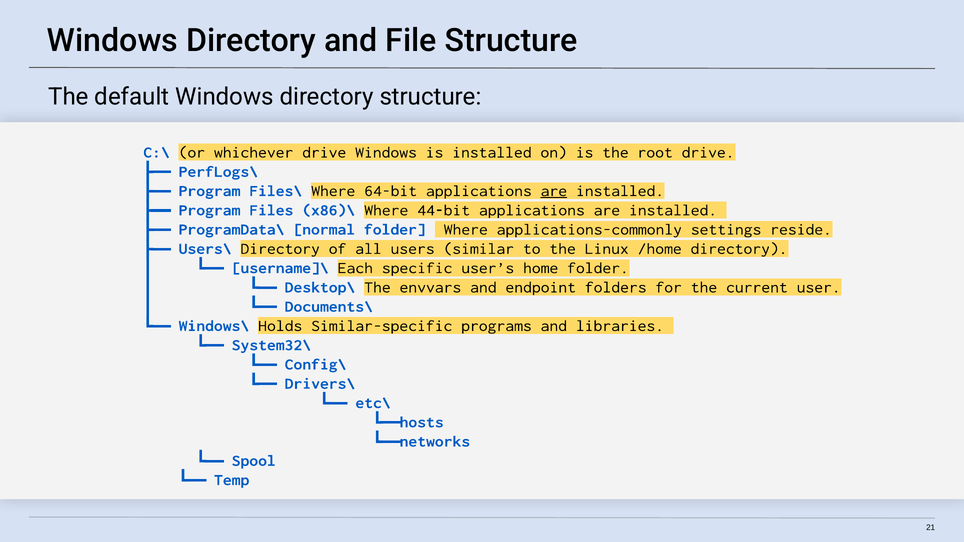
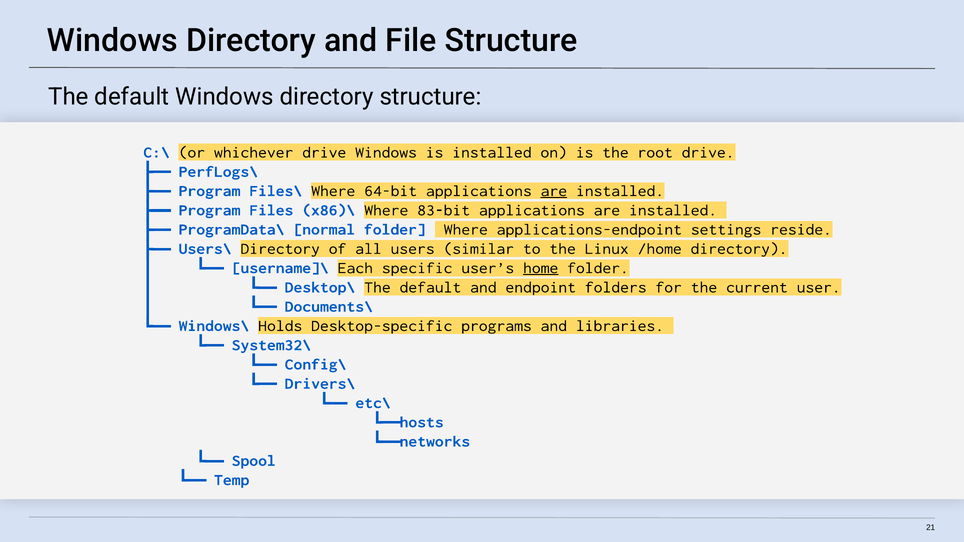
44-bit: 44-bit -> 83-bit (444, 210)
applications-commonly: applications-commonly -> applications-endpoint (589, 229)
home underline: none -> present (541, 268)
Desktop\ The envvars: envvars -> default (430, 287)
Similar-specific: Similar-specific -> Desktop-specific (382, 326)
